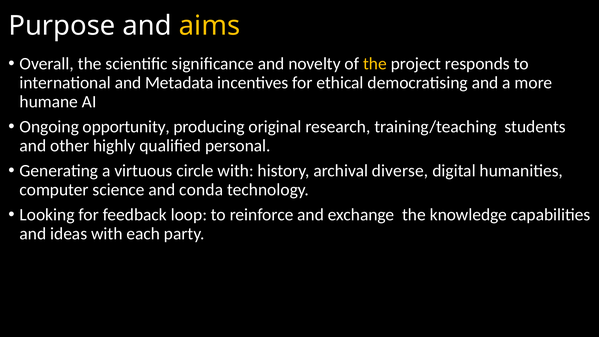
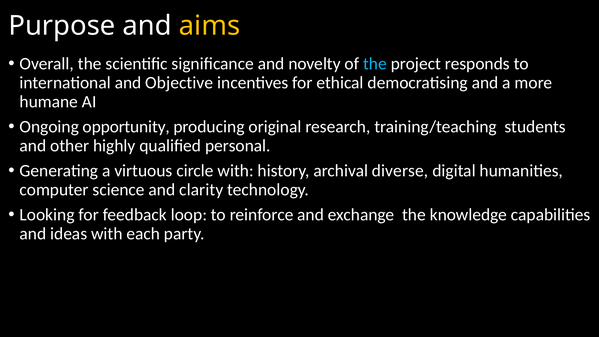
the colour: yellow -> light blue (375, 64)
Metadata: Metadata -> Objective (179, 83)
conda: conda -> clarity (201, 190)
